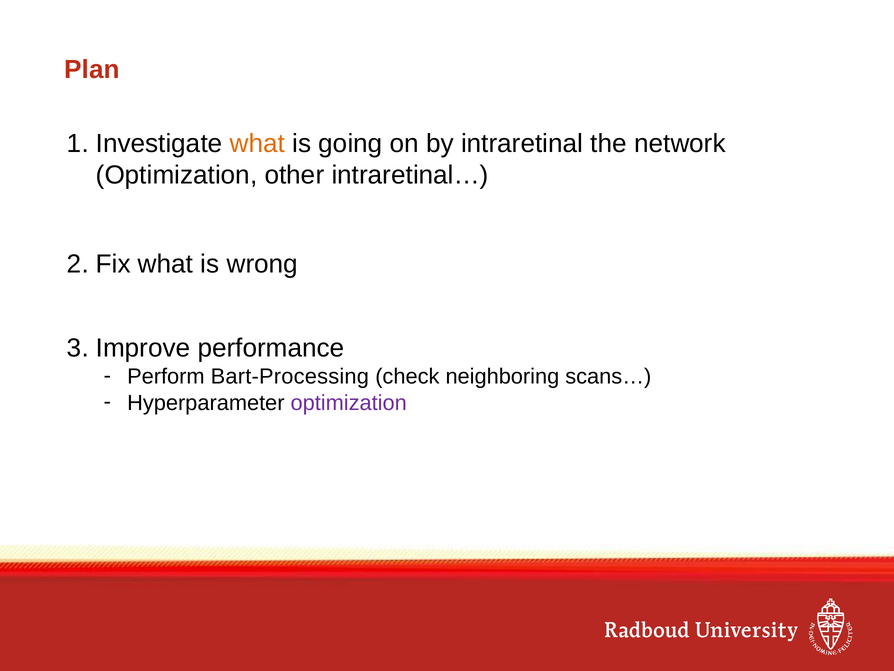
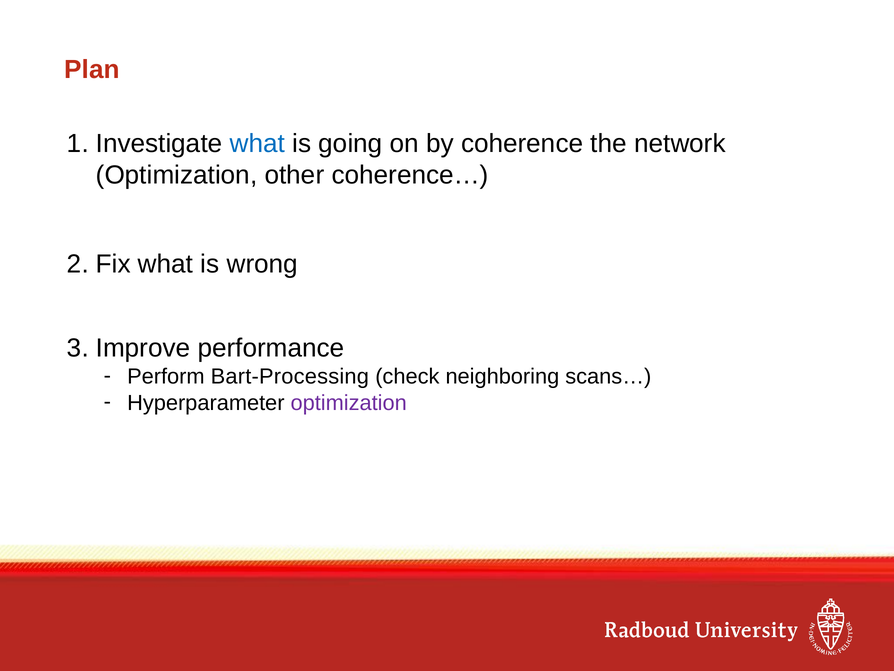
what colour: orange -> blue (257, 144)
intraretinal: intraretinal -> coherence (522, 144)
intraretinal…: intraretinal… -> coherence… (410, 175)
